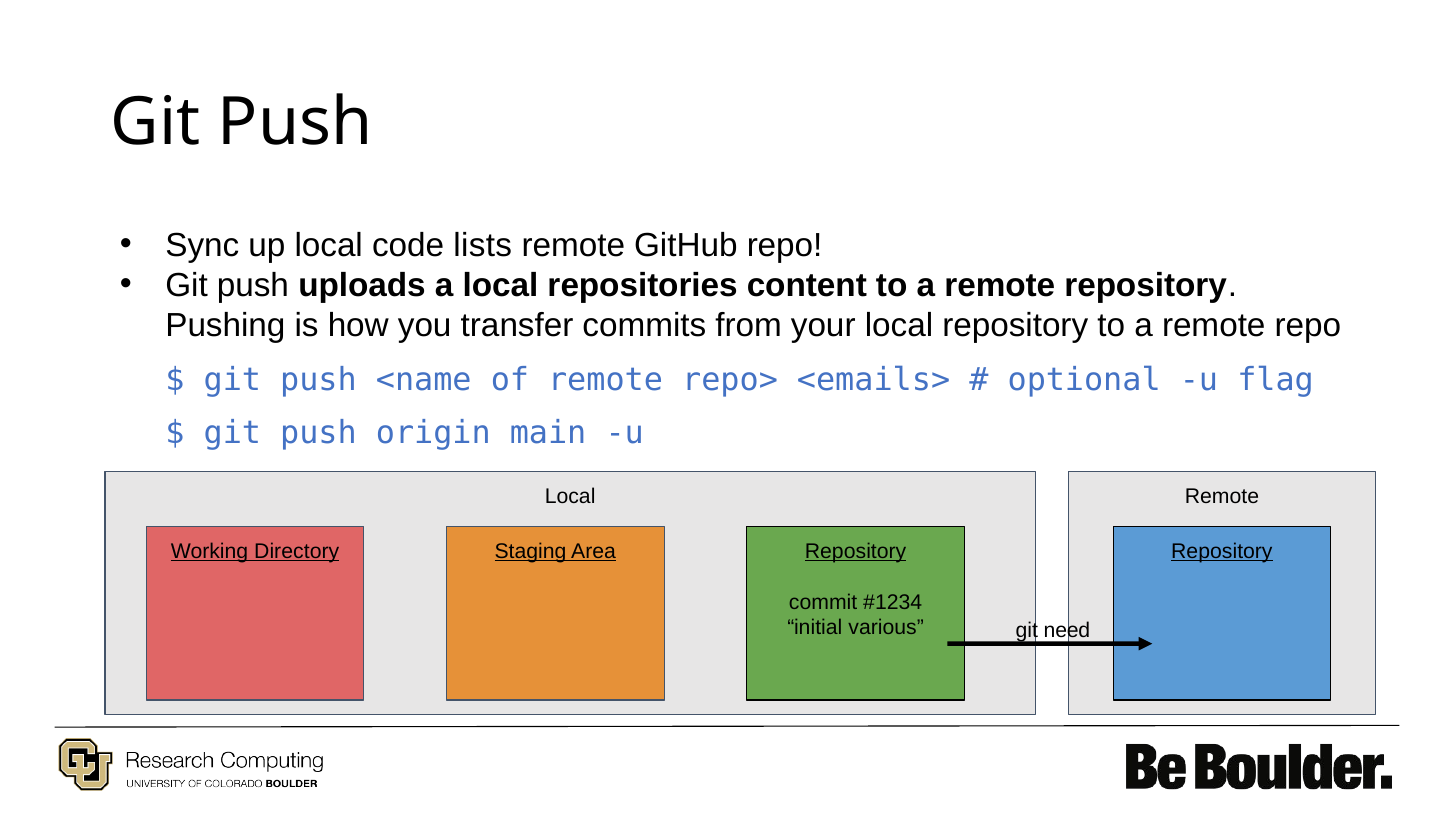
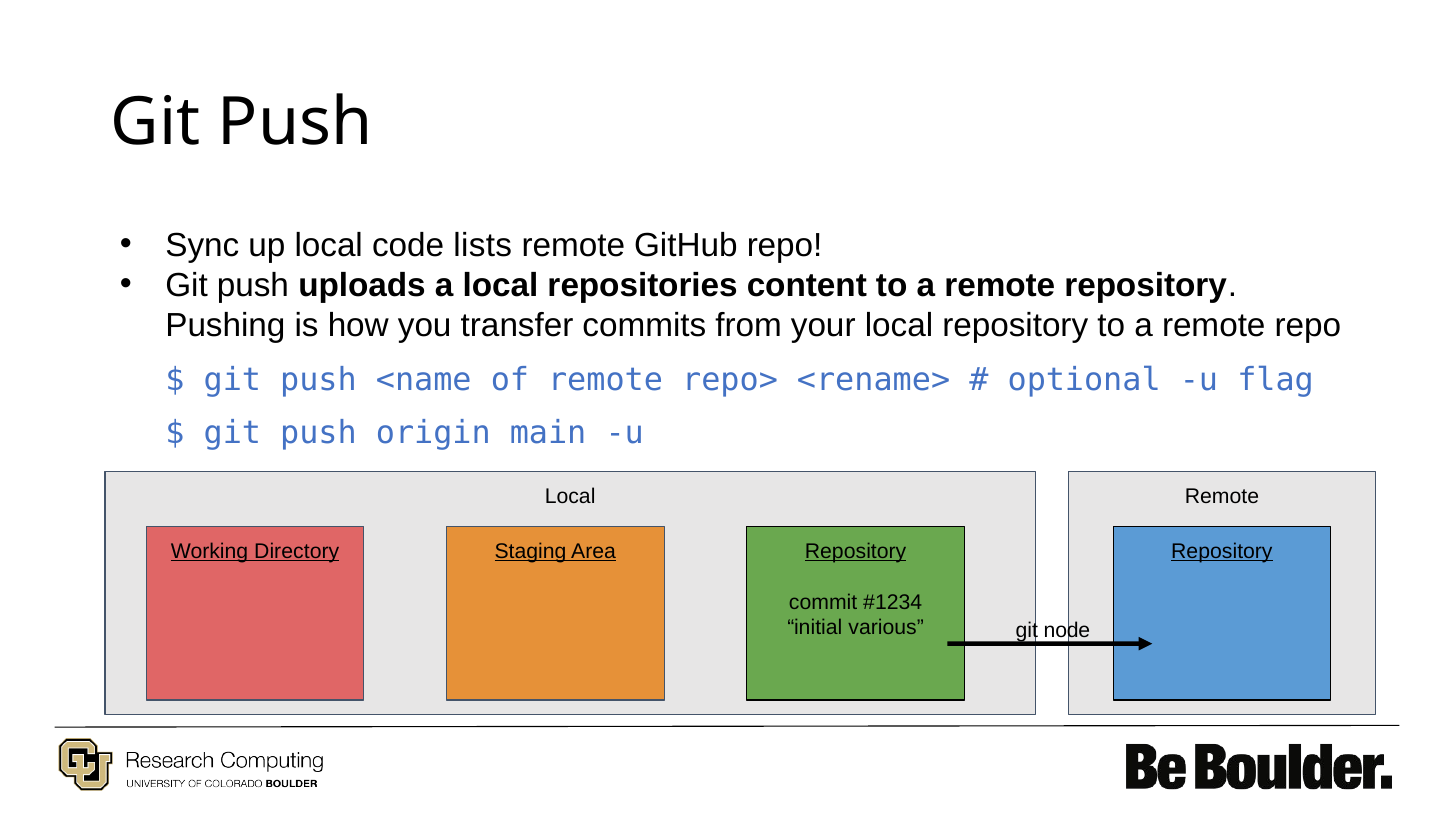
<emails>: <emails> -> <rename> (874, 380)
need: need -> node (1067, 630)
